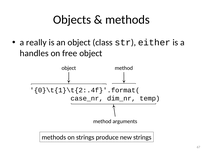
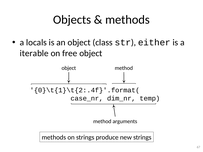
really: really -> locals (36, 43)
handles: handles -> iterable (34, 53)
